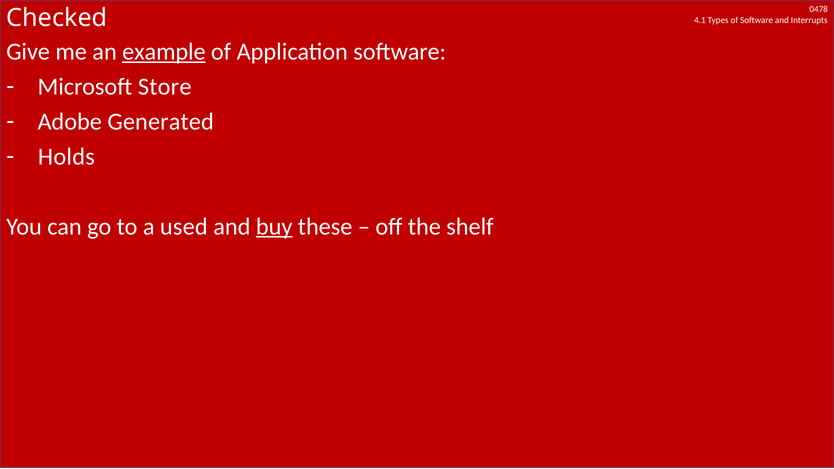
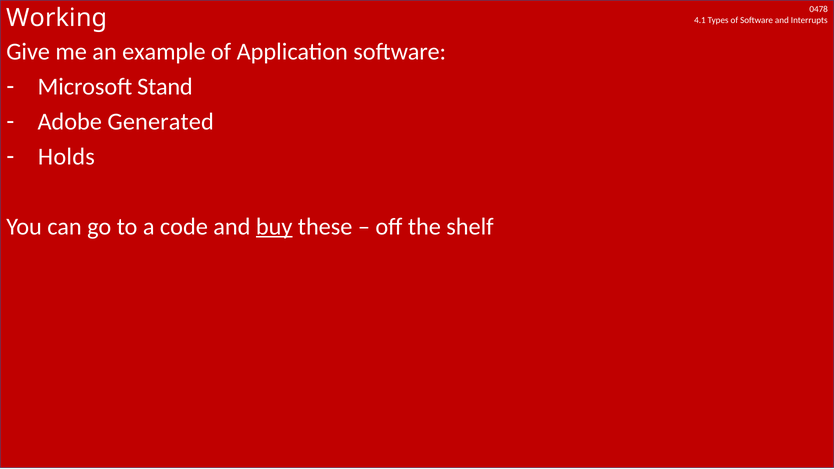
Checked: Checked -> Working (57, 18)
example underline: present -> none (164, 52)
Store: Store -> Stand (165, 87)
used: used -> code (184, 227)
